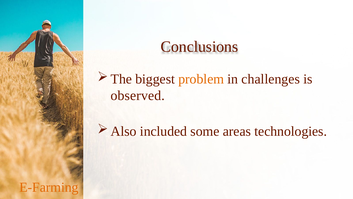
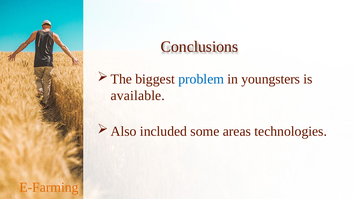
problem colour: orange -> blue (201, 79)
challenges: challenges -> youngsters (271, 79)
observed: observed -> available (138, 95)
